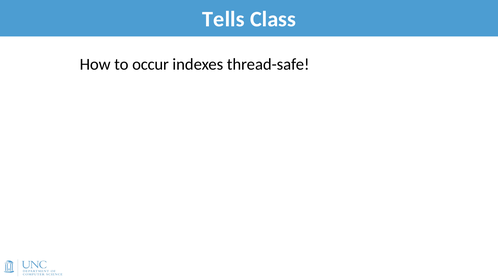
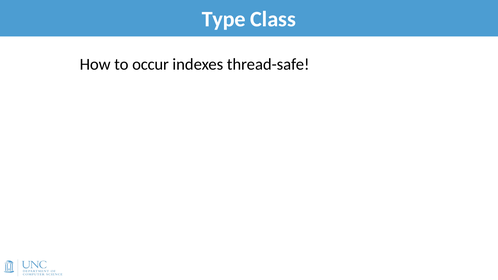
Tells: Tells -> Type (224, 19)
